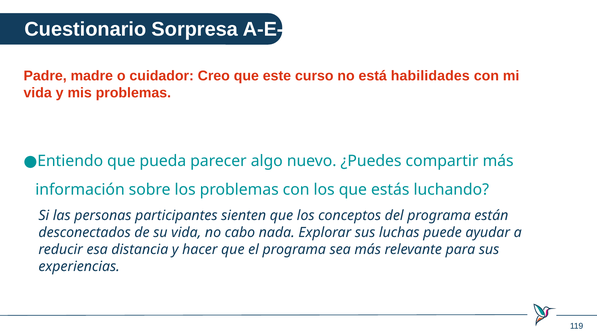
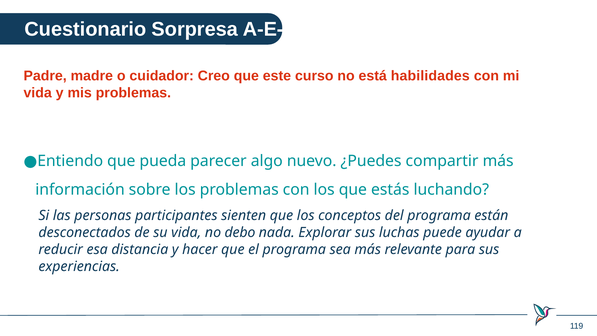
cabo: cabo -> debo (240, 232)
